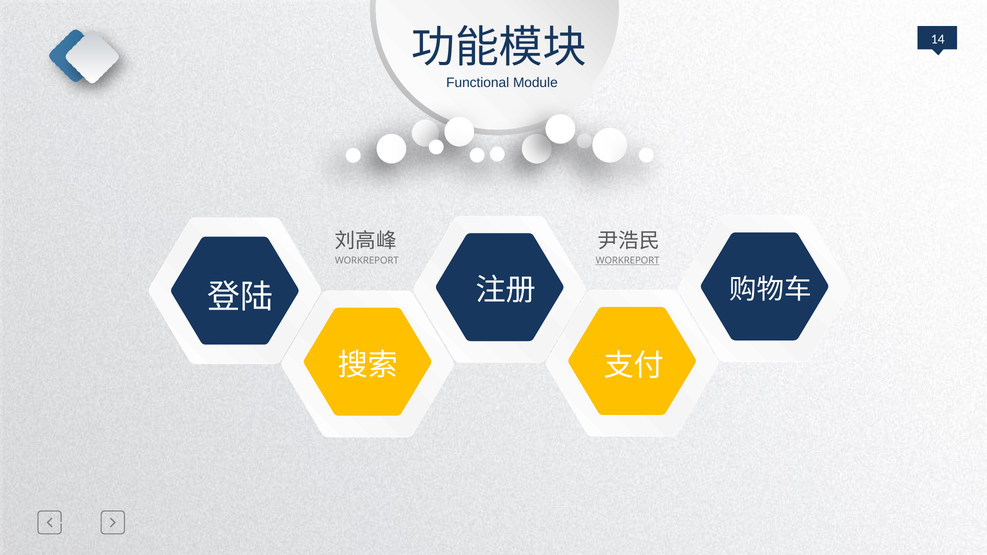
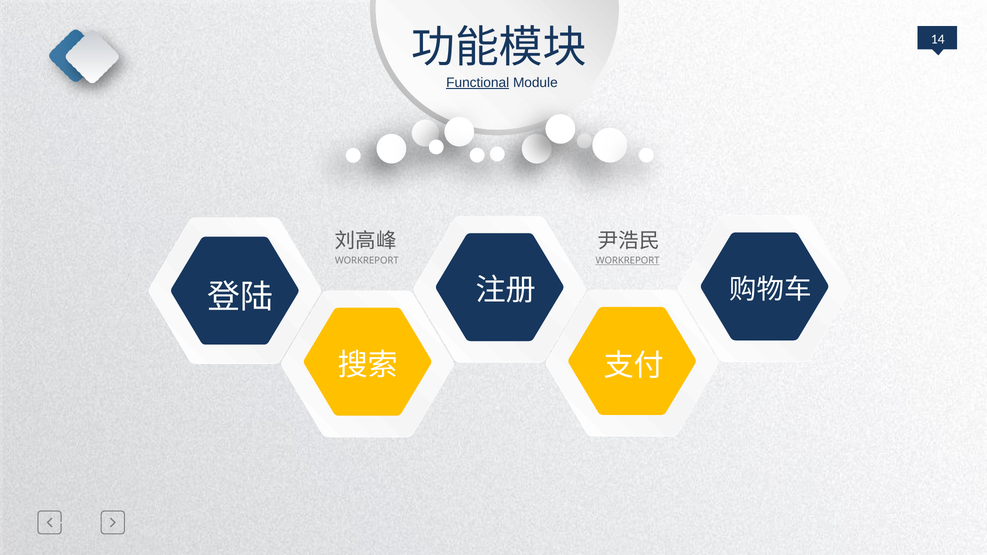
Functional underline: none -> present (478, 83)
